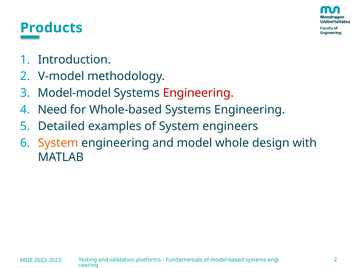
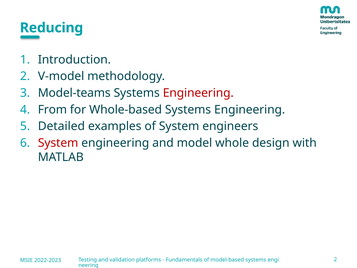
Products: Products -> Reducing (52, 28)
Model-model: Model-model -> Model-teams (74, 93)
Need: Need -> From (52, 110)
System colour: orange -> red (58, 143)
